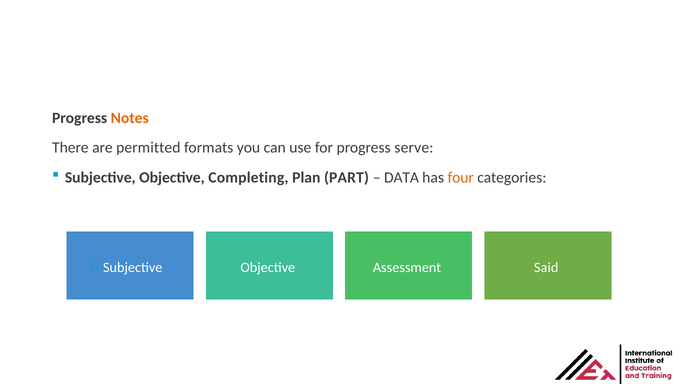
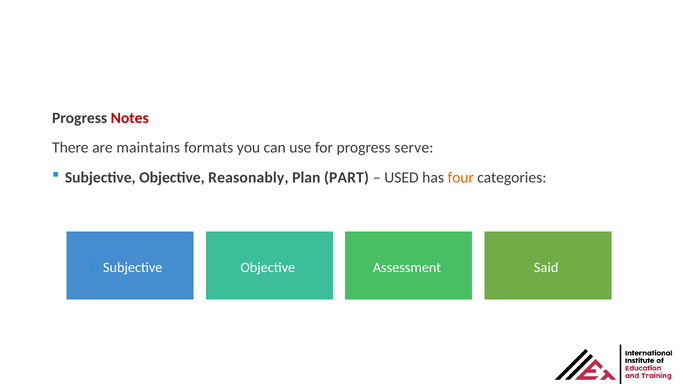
Notes colour: orange -> red (130, 118)
permitted: permitted -> maintains (148, 148)
Completing: Completing -> Reasonably (248, 178)
DATA: DATA -> USED (401, 178)
